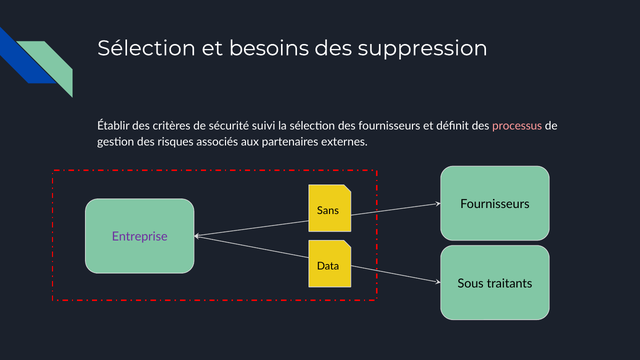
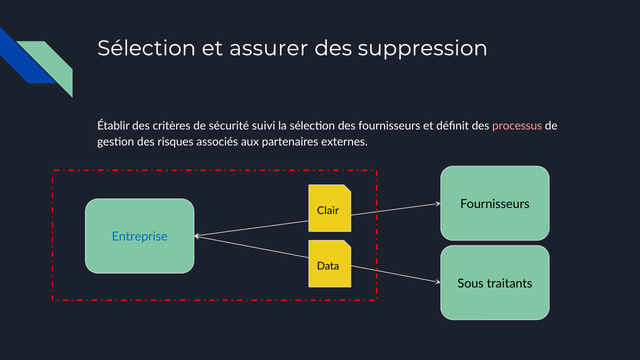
besoins: besoins -> assurer (269, 48)
Sans: Sans -> Clair (328, 211)
Entreprise colour: purple -> blue (140, 237)
